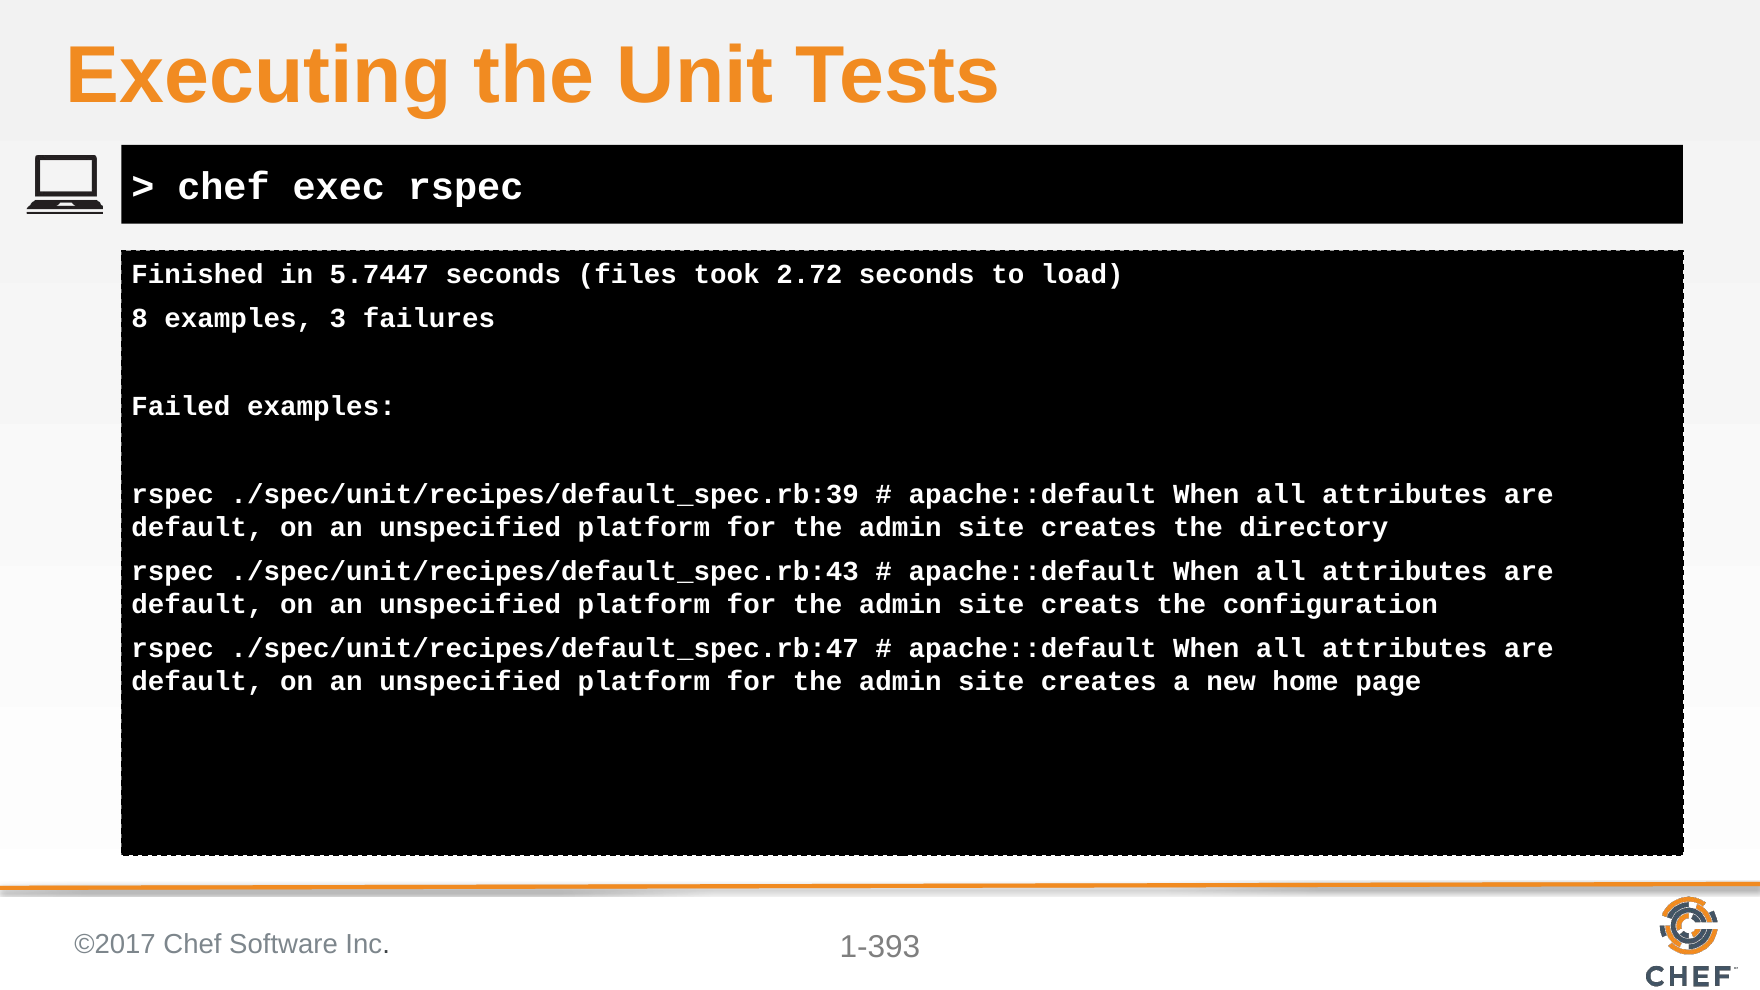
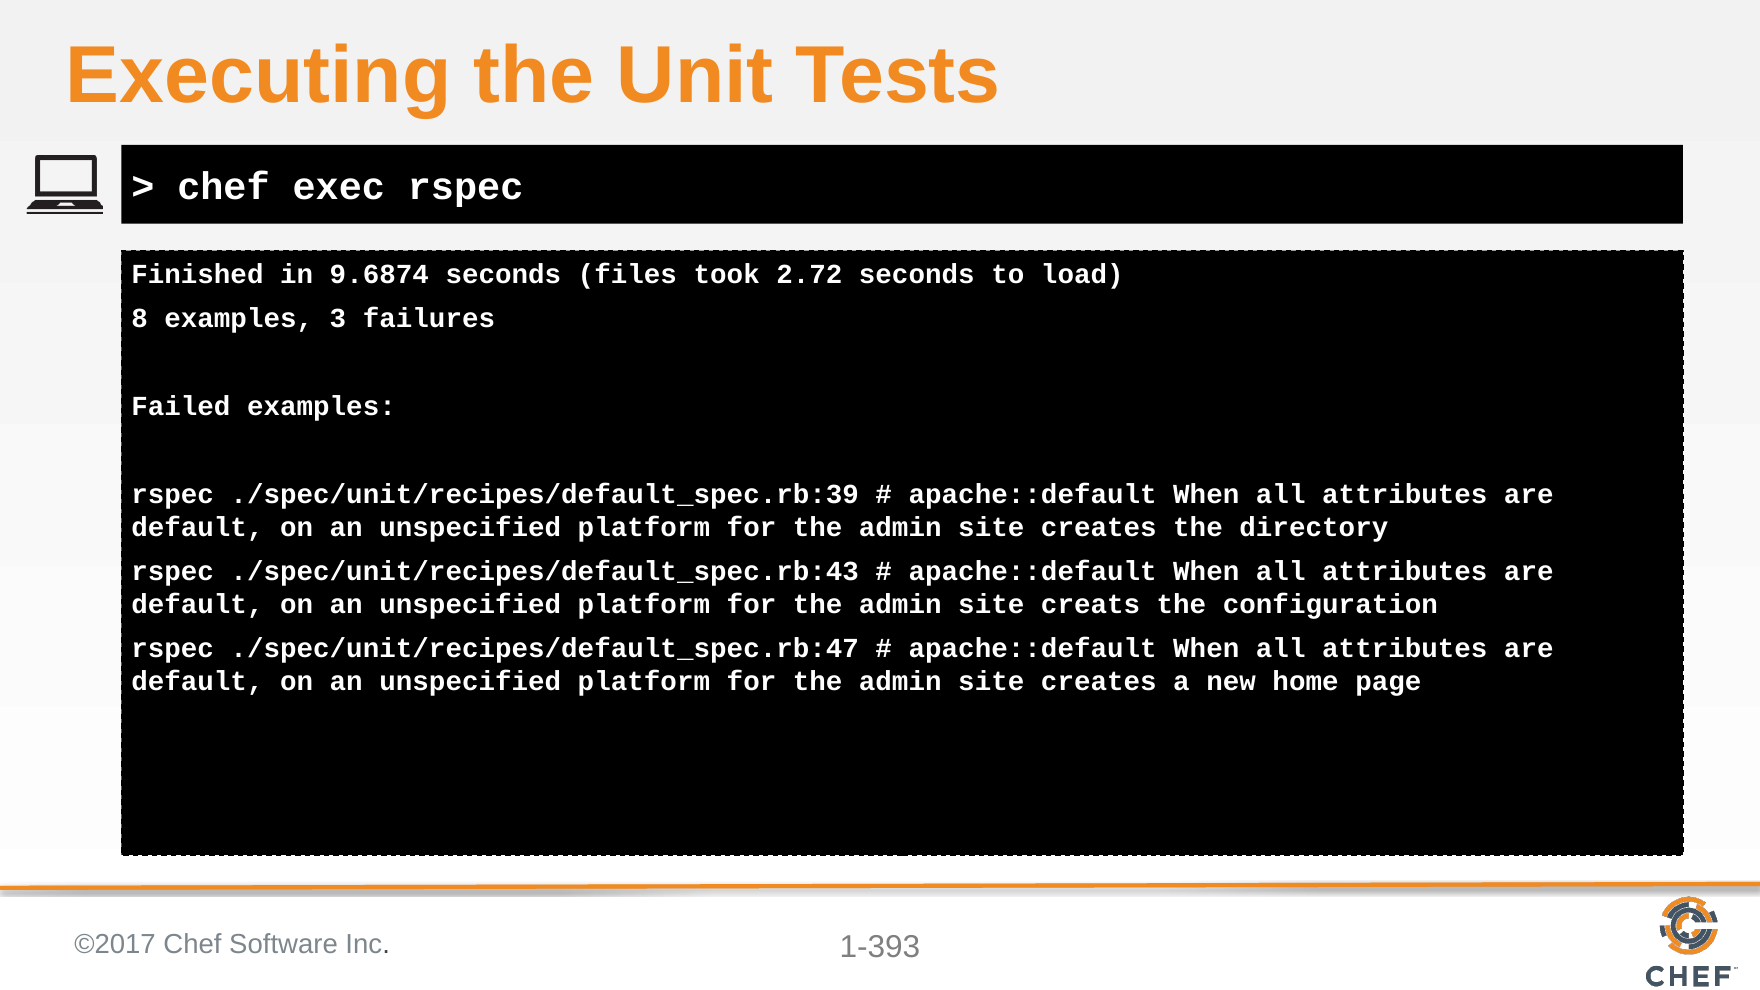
5.7447: 5.7447 -> 9.6874 (379, 274)
